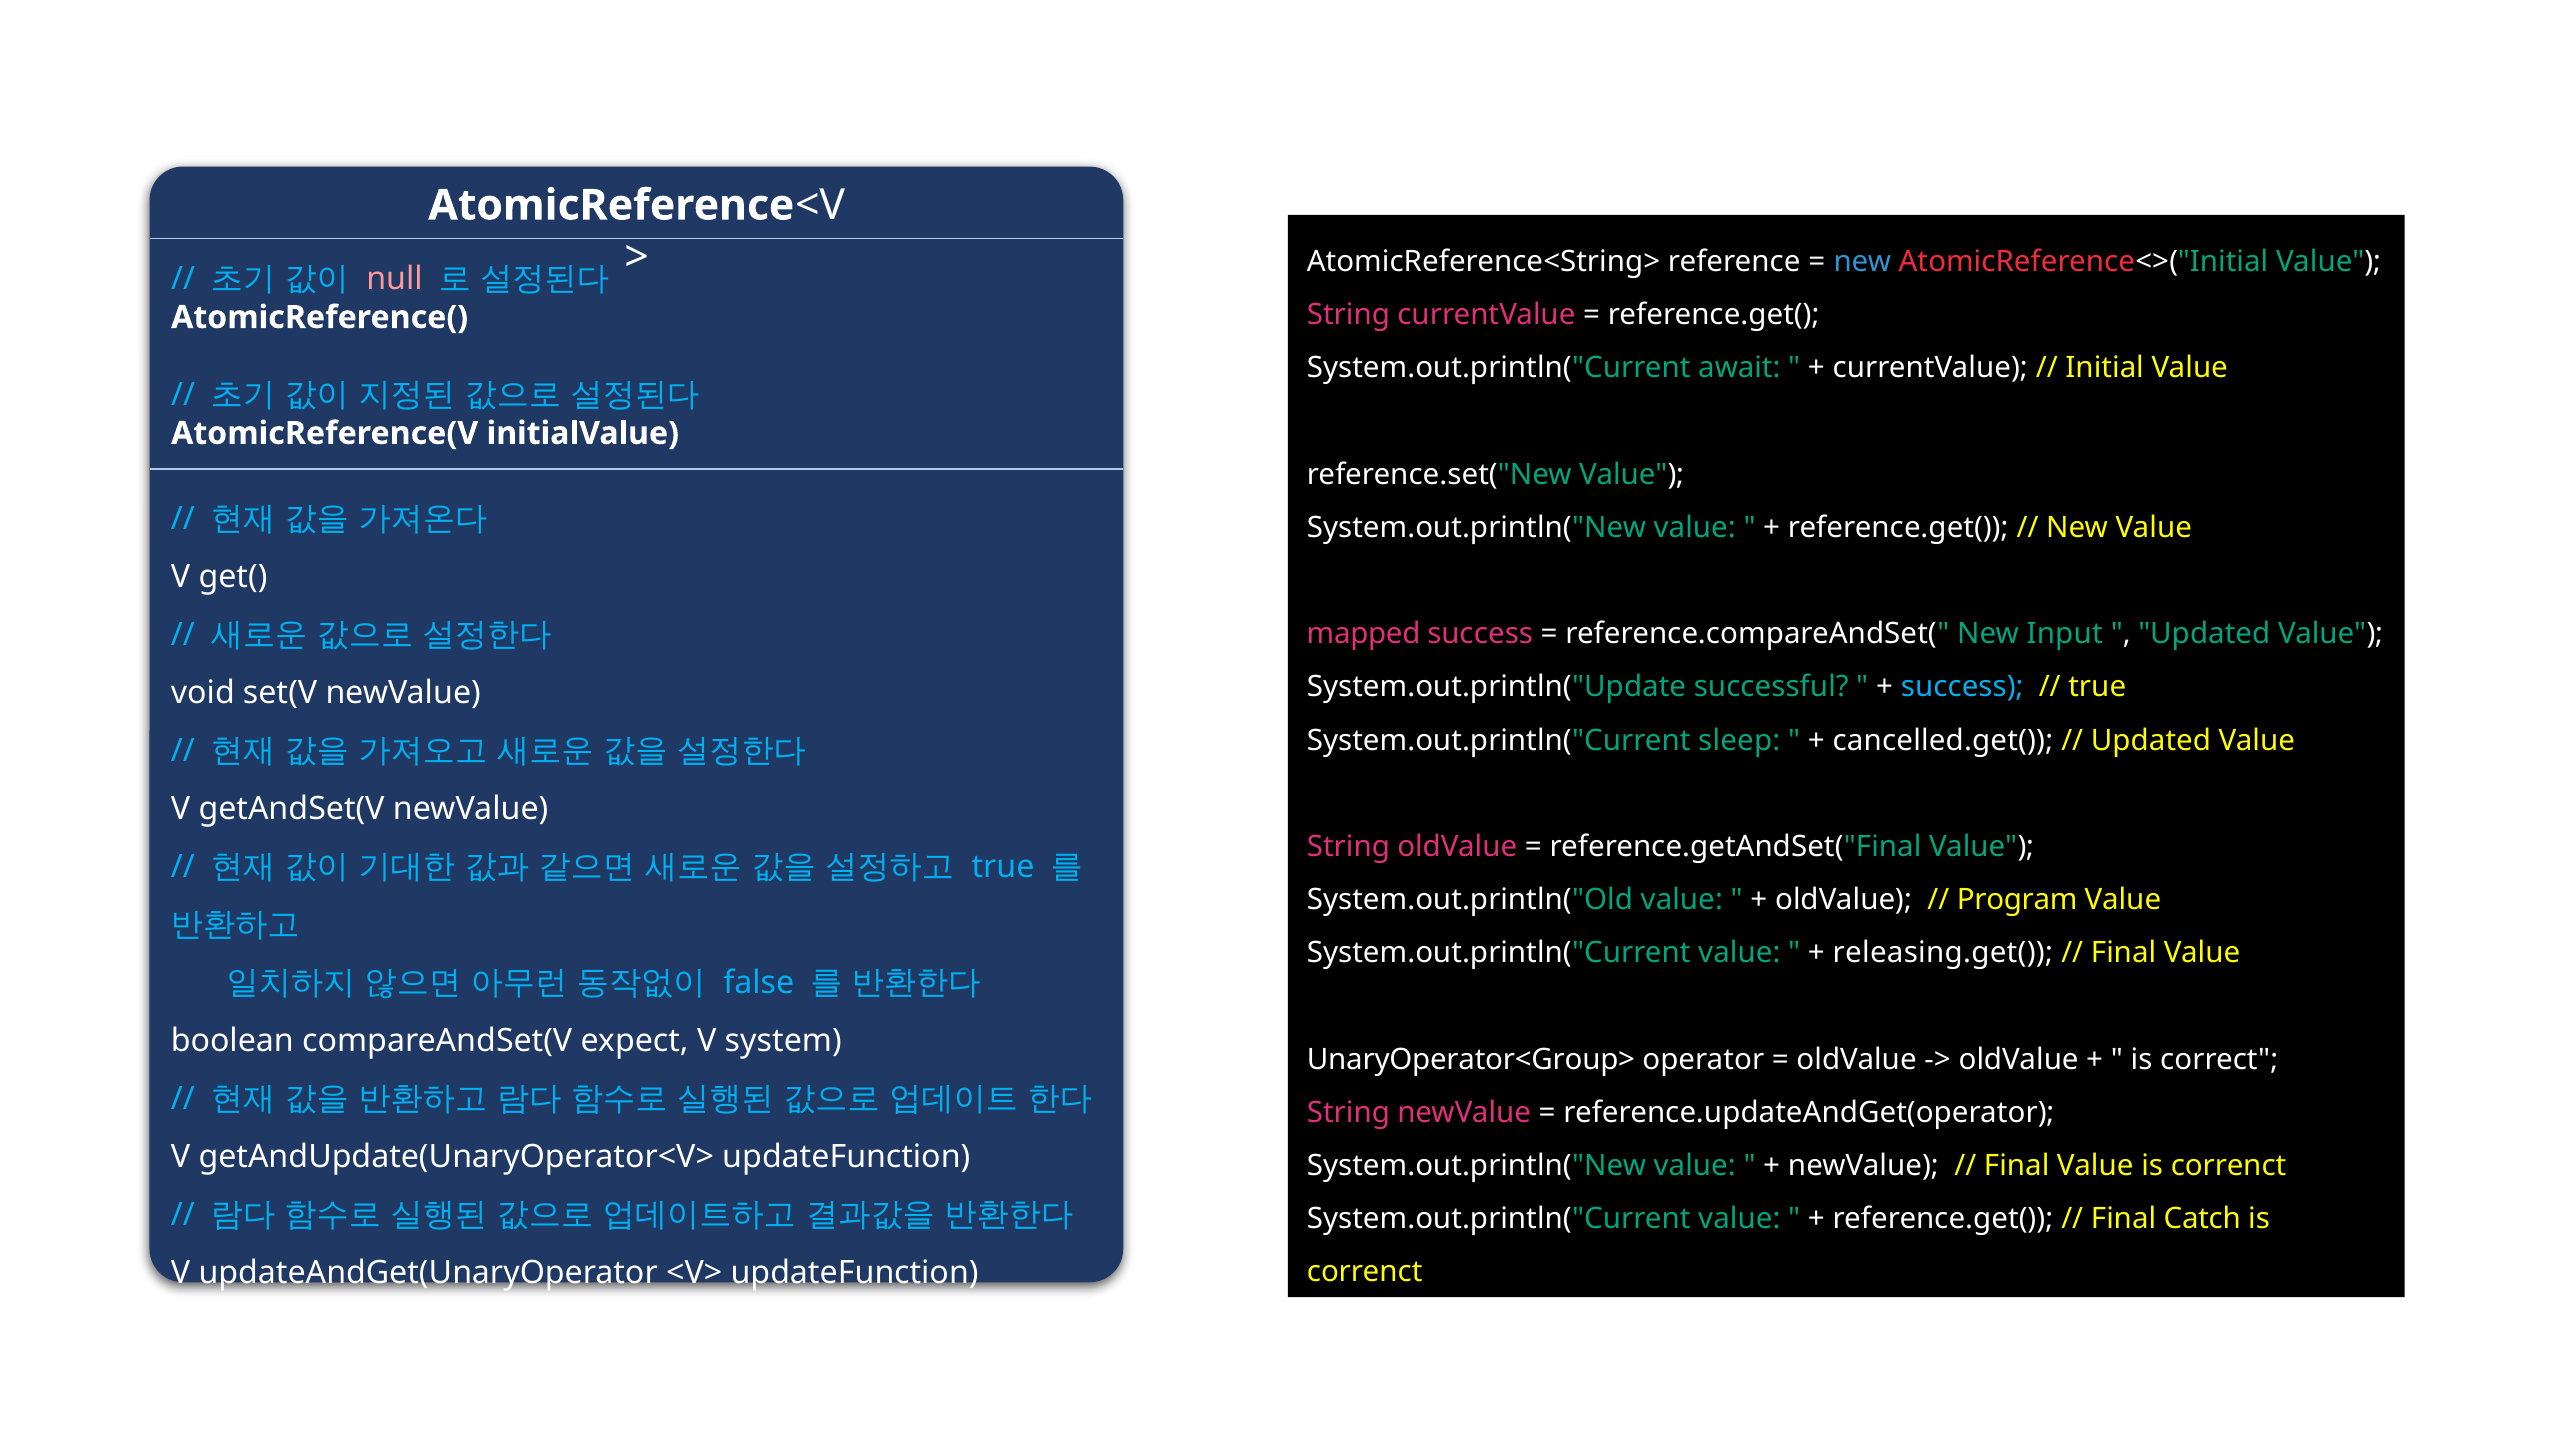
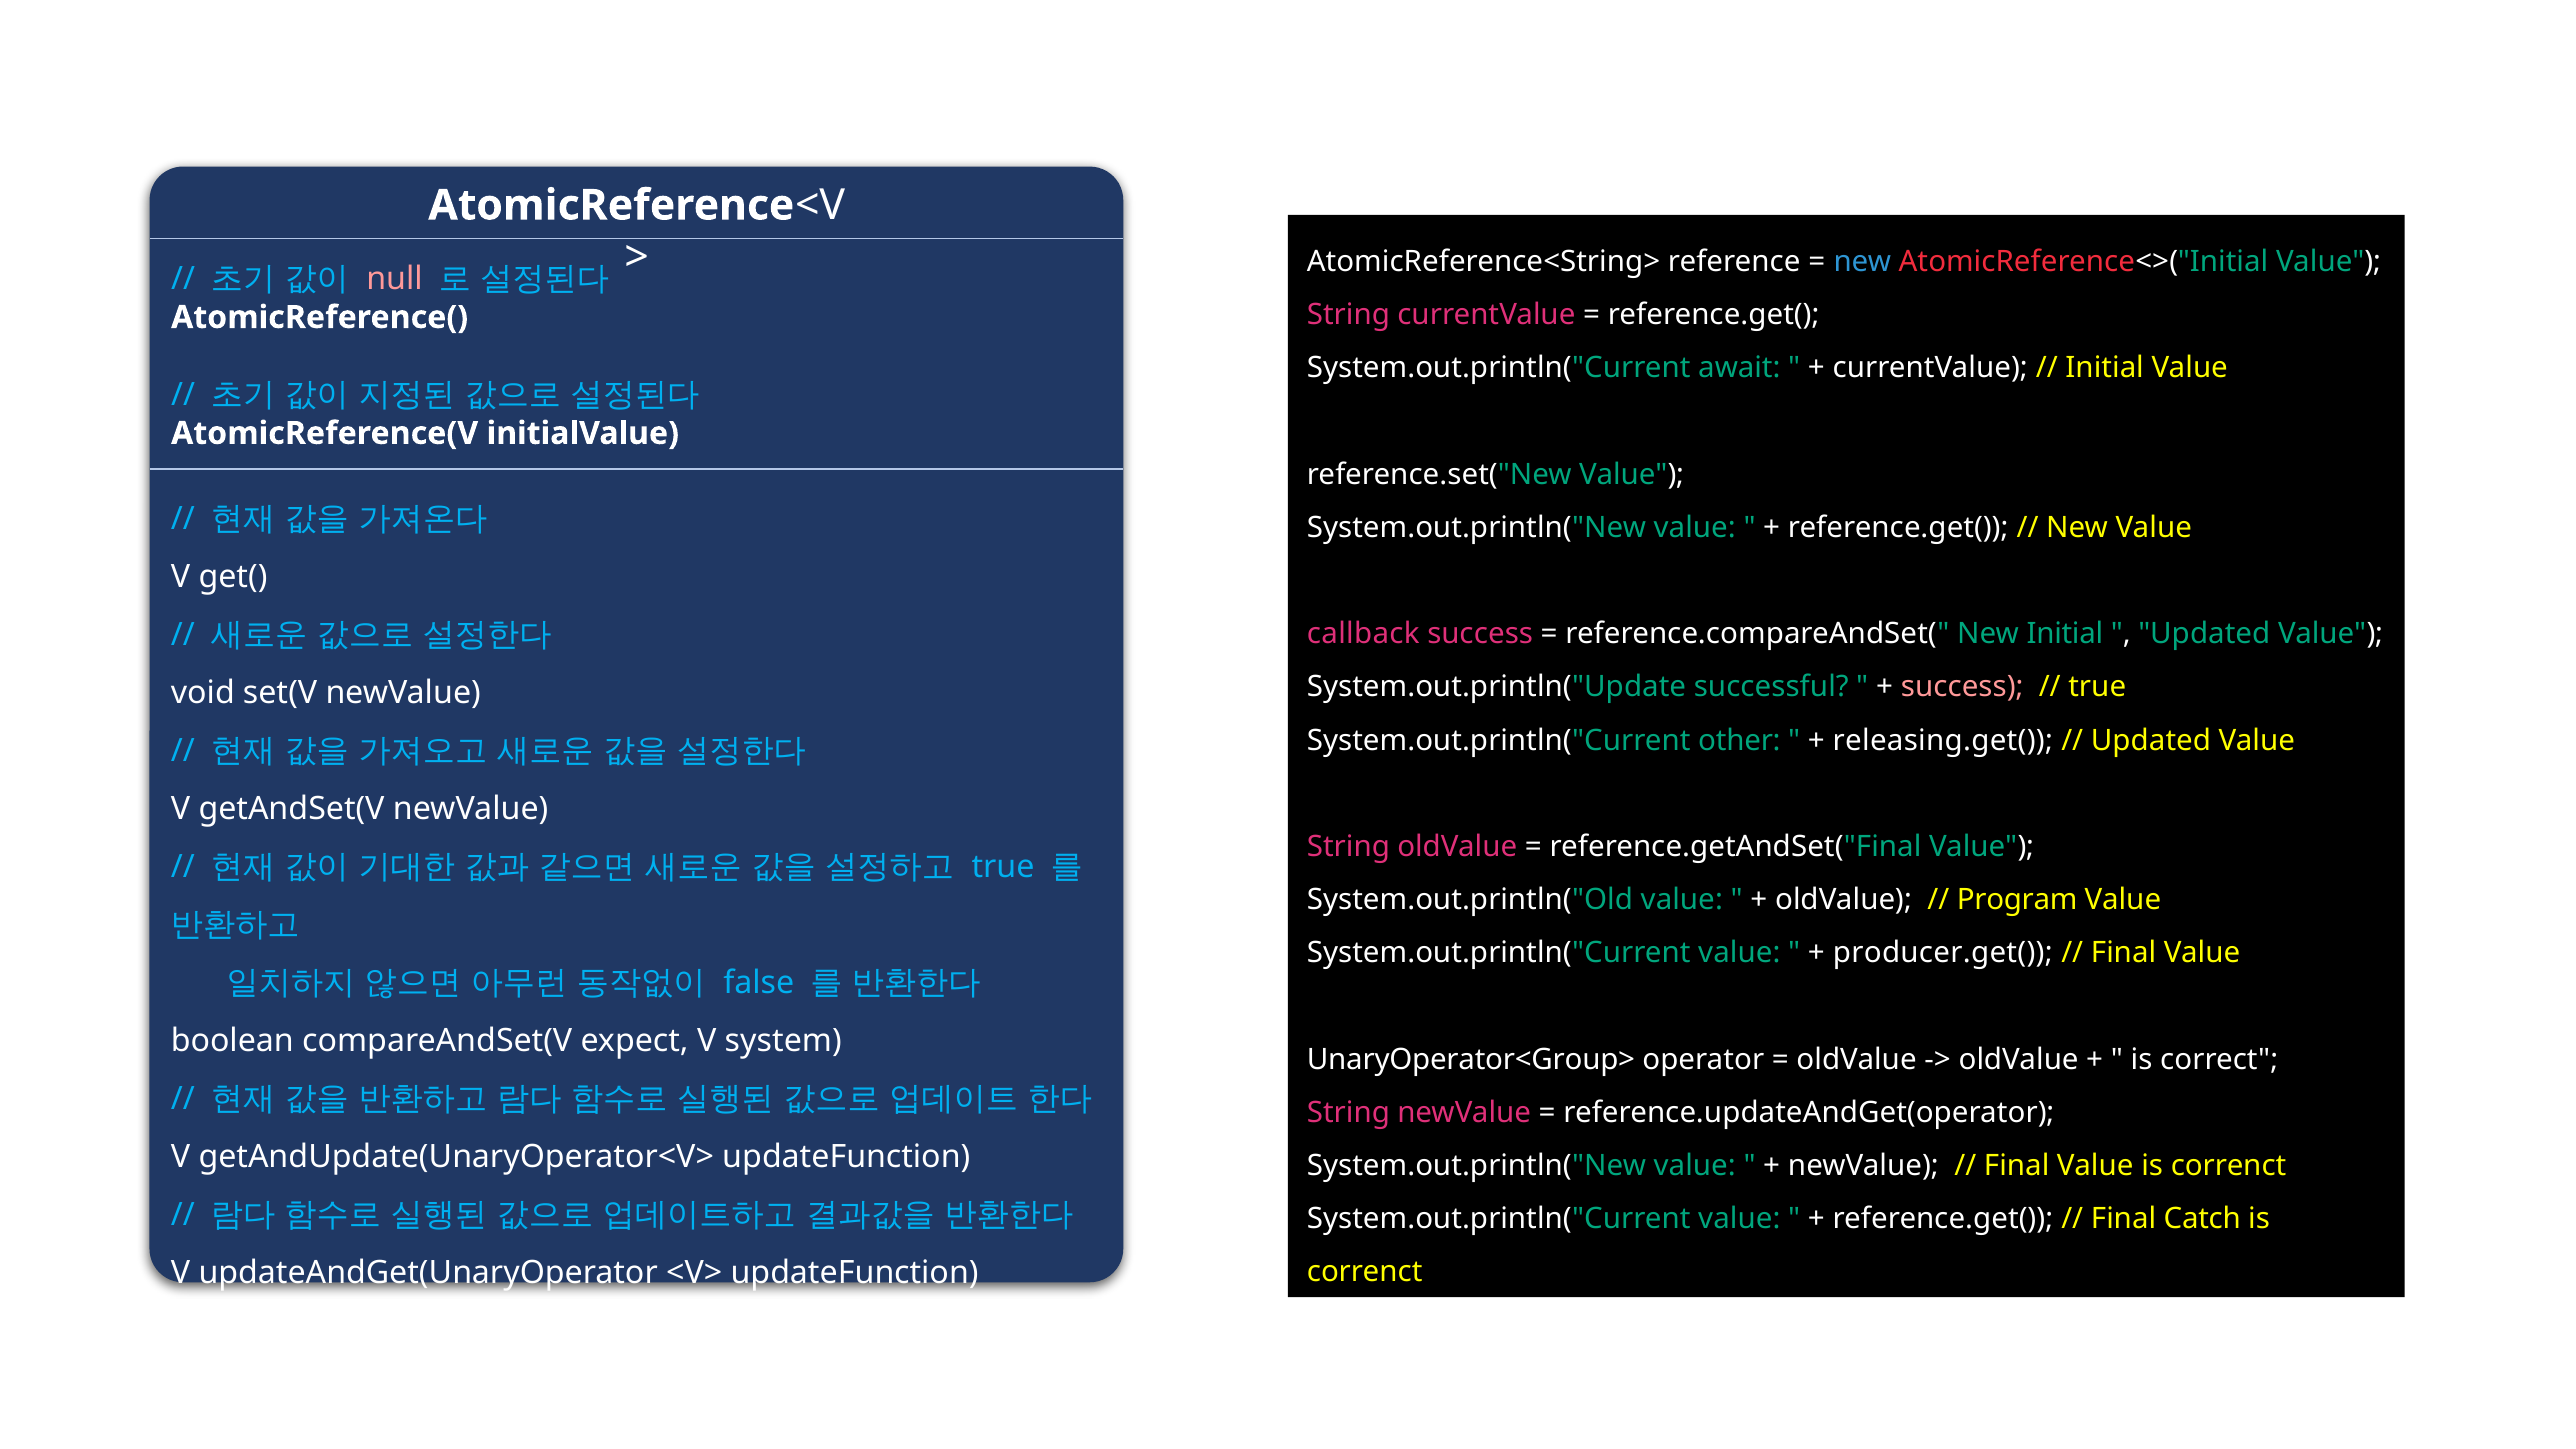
mapped: mapped -> callback (1363, 634)
New Input: Input -> Initial (2065, 634)
success colour: light blue -> pink (1962, 687)
sleep: sleep -> other (1739, 740)
cancelled.get(: cancelled.get( -> releasing.get( (1943, 740)
releasing.get(: releasing.get( -> producer.get( (1943, 953)
